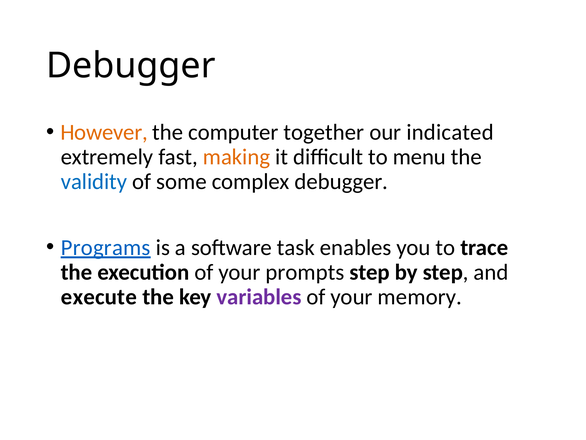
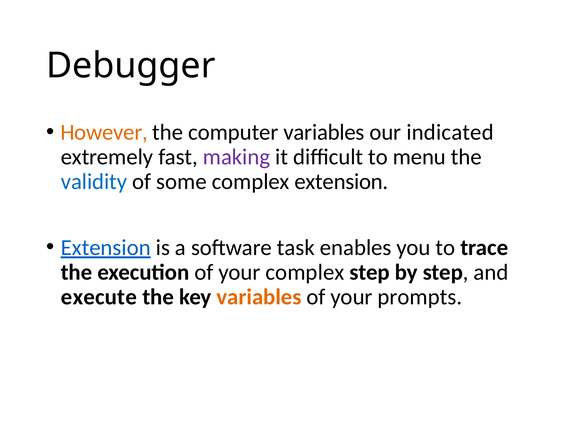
computer together: together -> variables (324, 132)
making colour: orange -> purple (237, 157)
complex debugger: debugger -> extension (341, 181)
Programs: Programs -> Extension (106, 247)
your prompts: prompts -> complex (305, 272)
variables colour: purple -> orange (259, 297)
memory: memory -> prompts (420, 297)
